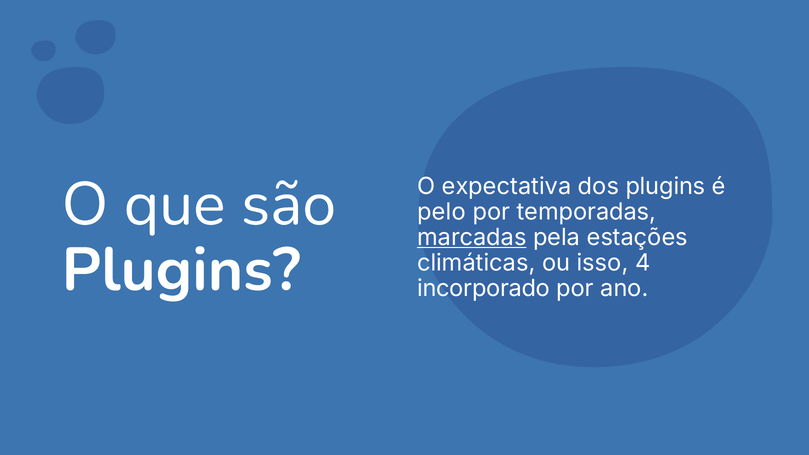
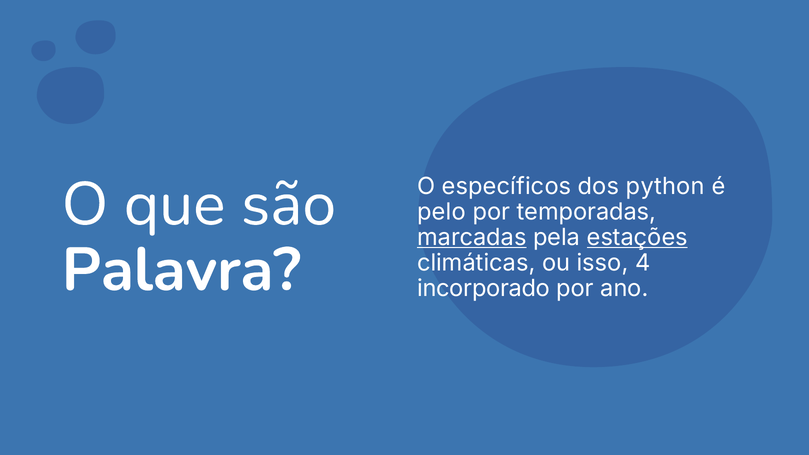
expectativa: expectativa -> específicos (507, 186)
dos plugins: plugins -> python (665, 186)
estações underline: none -> present (637, 237)
Plugins: Plugins -> Palavra (181, 270)
